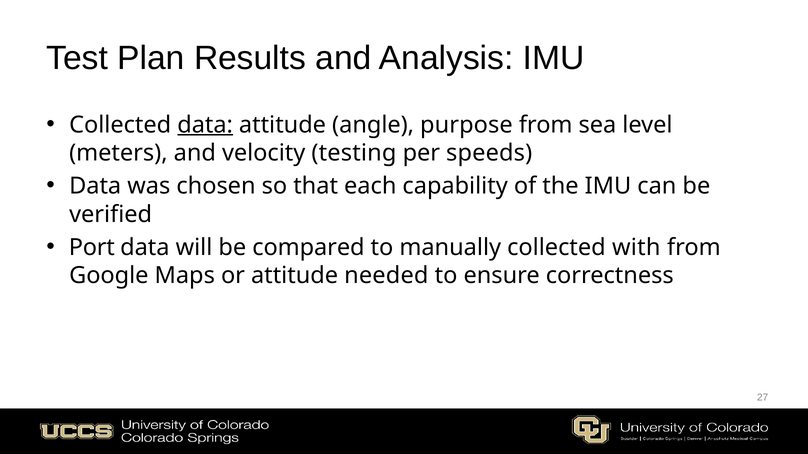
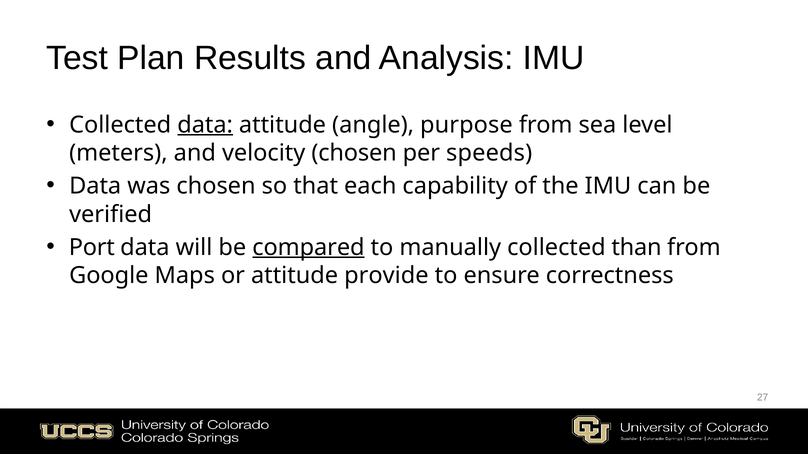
velocity testing: testing -> chosen (354, 153)
compared underline: none -> present (308, 248)
with: with -> than (636, 248)
needed: needed -> provide (386, 276)
